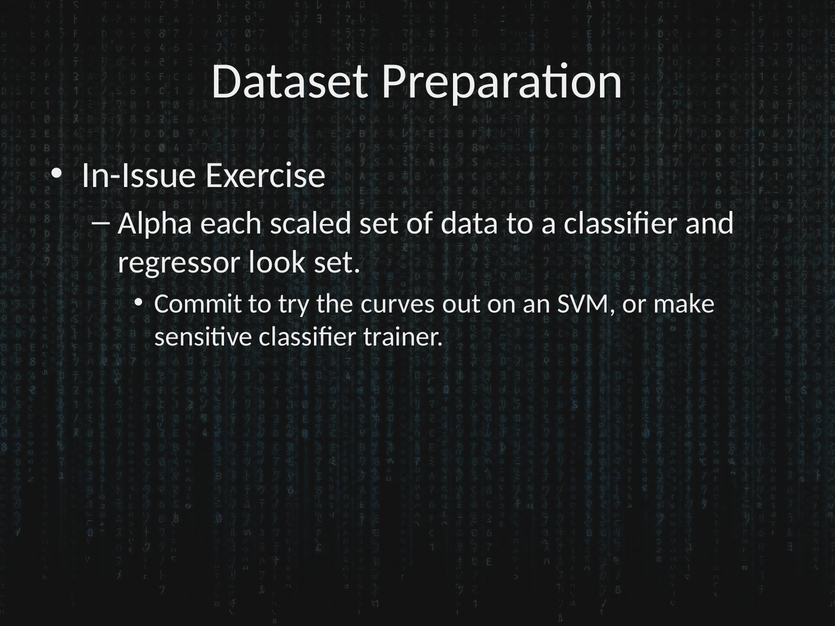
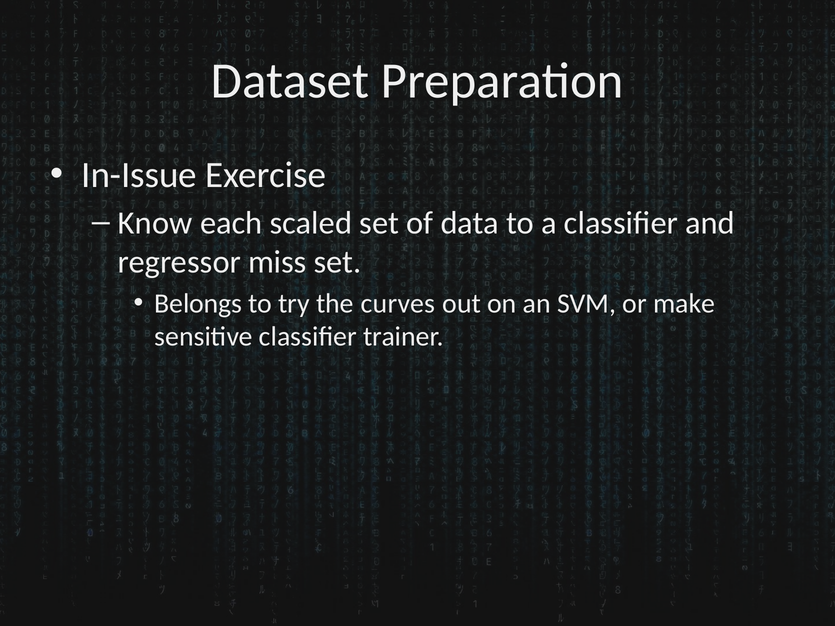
Alpha: Alpha -> Know (155, 223)
look: look -> miss (277, 262)
Commit: Commit -> Belongs (198, 304)
